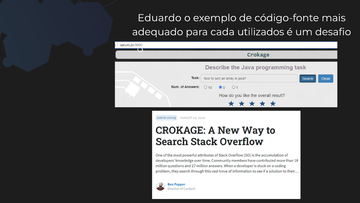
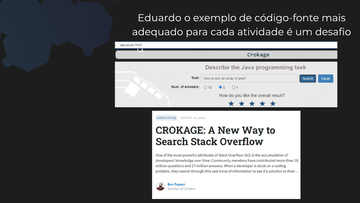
utilizados: utilizados -> atividade (261, 32)
